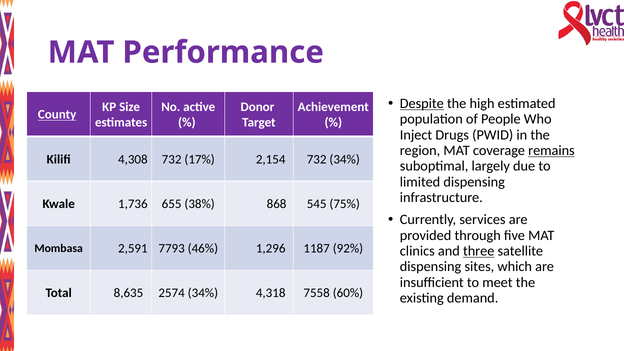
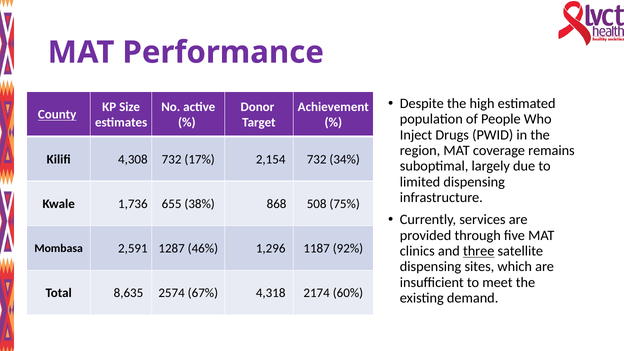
Despite underline: present -> none (422, 104)
remains underline: present -> none (551, 151)
545: 545 -> 508 (317, 204)
7793: 7793 -> 1287 (172, 248)
2574 34%: 34% -> 67% (203, 293)
7558: 7558 -> 2174 (317, 293)
